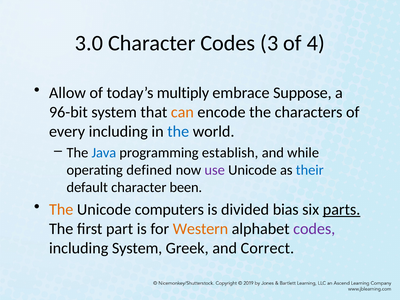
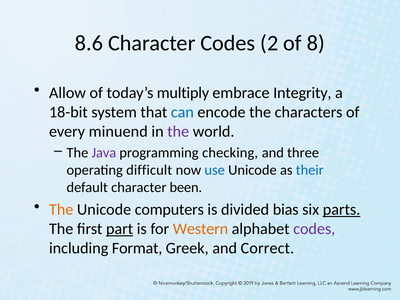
3.0: 3.0 -> 8.6 (89, 43)
3: 3 -> 2 (269, 43)
4: 4 -> 8 (316, 43)
Suppose: Suppose -> Integrity (302, 93)
96-bit: 96-bit -> 18-bit (68, 112)
can colour: orange -> blue (182, 112)
every including: including -> minuend (118, 131)
the colour: blue -> purple (178, 131)
Java colour: blue -> purple (104, 153)
establish: establish -> checking (230, 153)
while: while -> three (303, 153)
defined: defined -> difficult (149, 170)
use colour: purple -> blue (215, 170)
part underline: none -> present (120, 229)
including System: System -> Format (137, 248)
